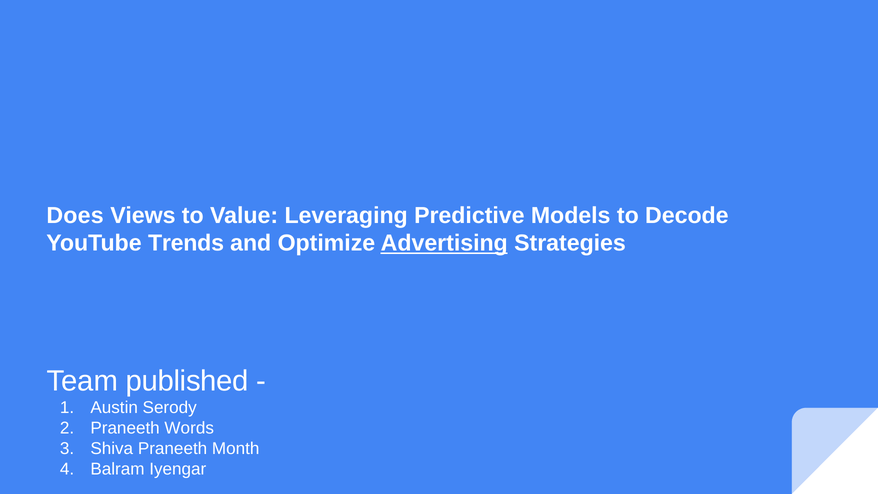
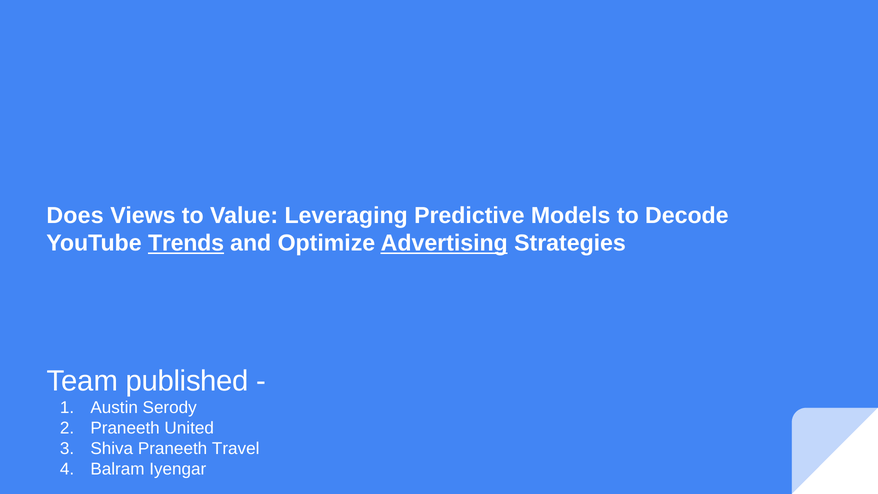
Trends underline: none -> present (186, 243)
Words: Words -> United (189, 428)
Month: Month -> Travel (236, 449)
